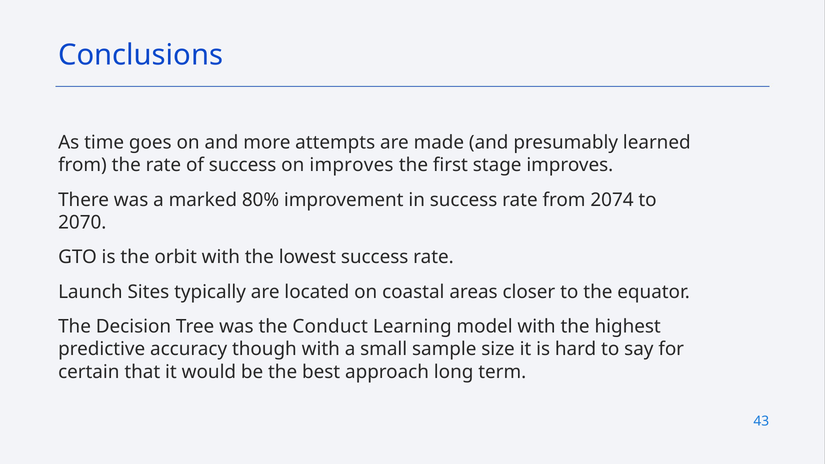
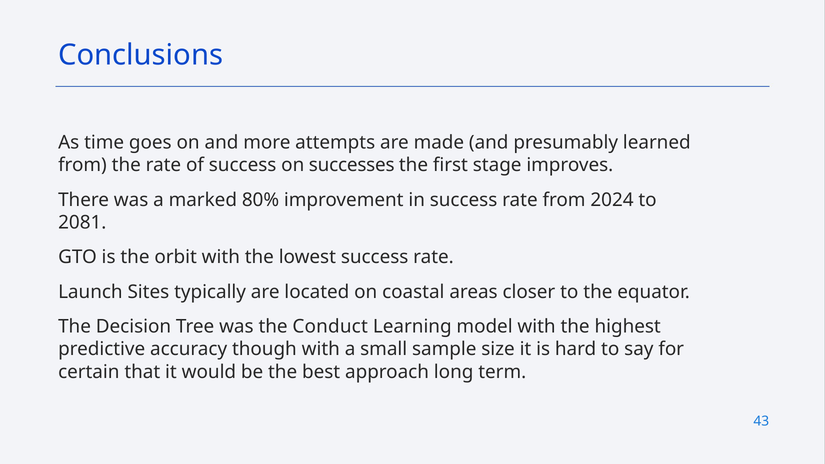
on improves: improves -> successes (352, 165)
2074: 2074 -> 2024 (612, 200)
2070: 2070 -> 2081 (82, 223)
